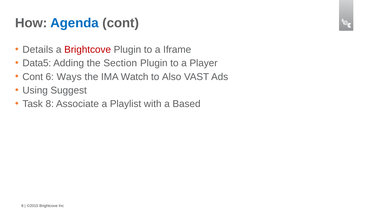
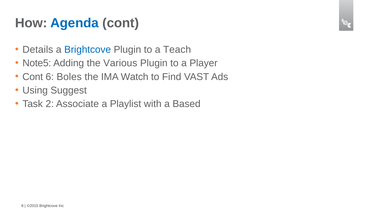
Brightcove colour: red -> blue (88, 50)
Iframe: Iframe -> Teach (177, 50)
Data5: Data5 -> Note5 (37, 63)
Section: Section -> Various (120, 63)
Ways: Ways -> Boles (69, 77)
Also: Also -> Find (172, 77)
Task 8: 8 -> 2 (50, 104)
